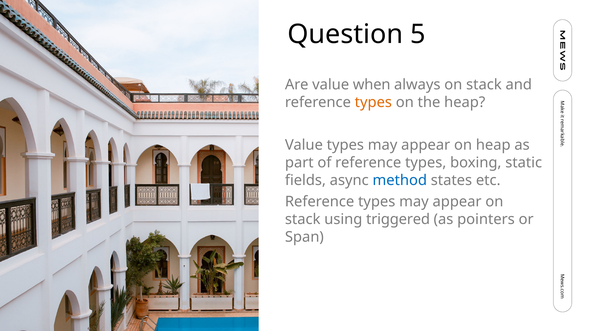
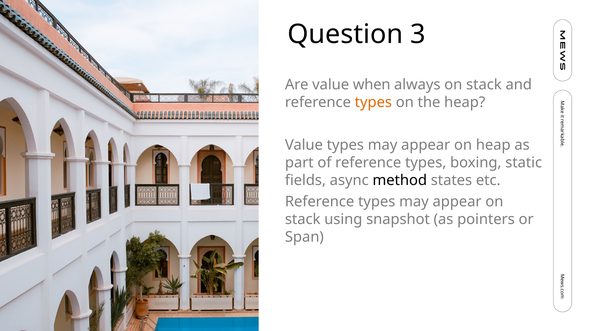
5: 5 -> 3 (418, 34)
method colour: blue -> black (400, 180)
triggered: triggered -> snapshot (398, 219)
